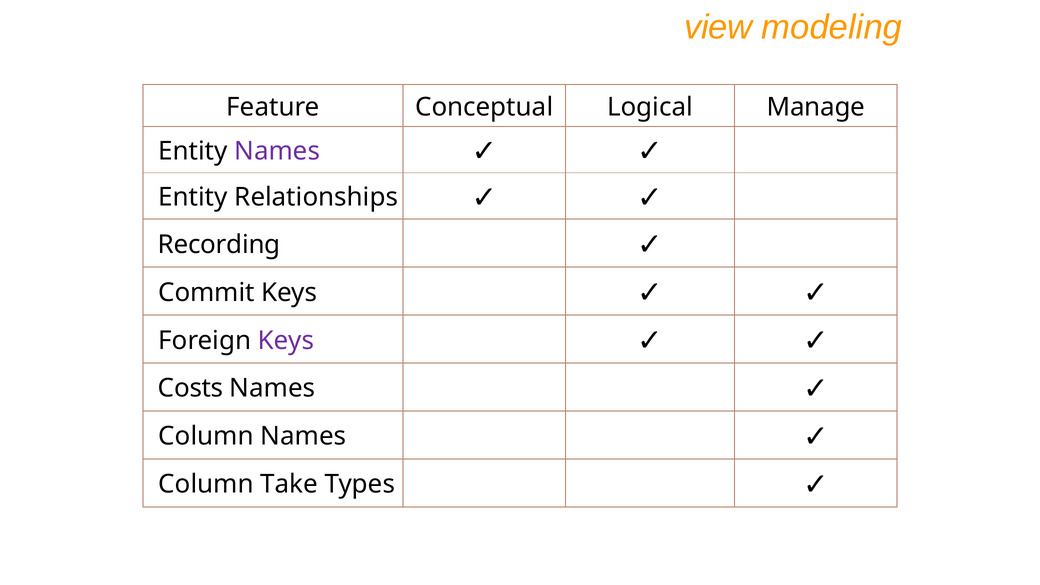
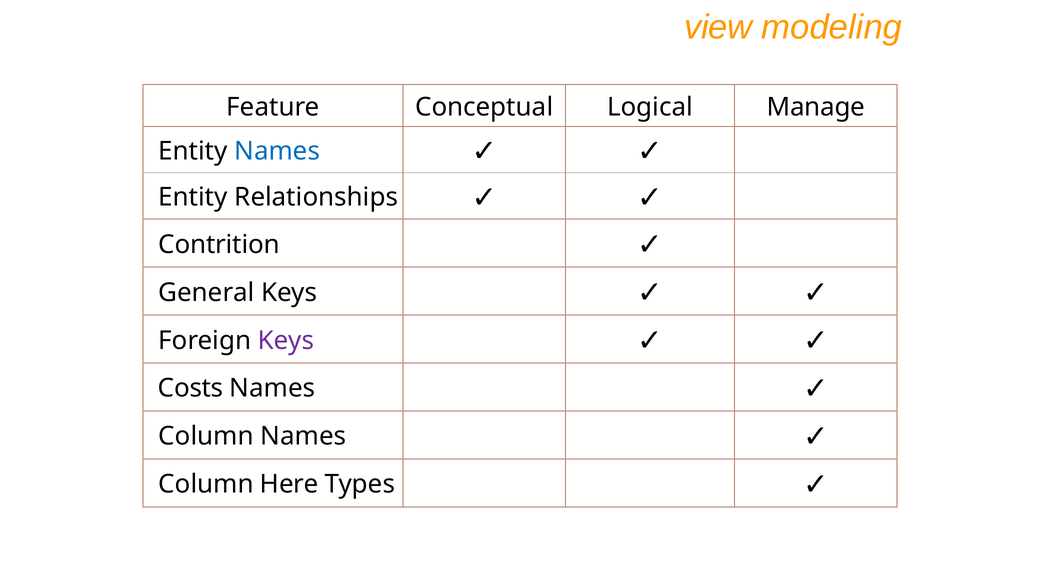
Names colour: purple -> blue (277, 151)
Recording: Recording -> Contrition (219, 244)
Commit: Commit -> General (206, 292)
Take: Take -> Here (289, 484)
